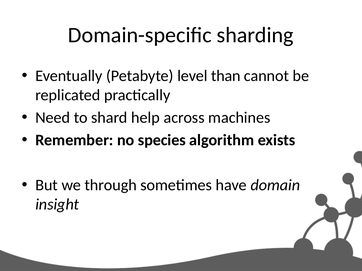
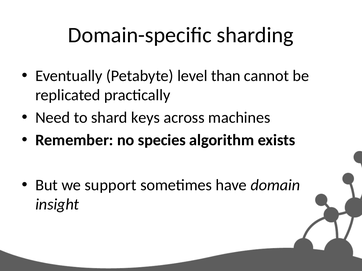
help: help -> keys (146, 118)
through: through -> support (111, 185)
